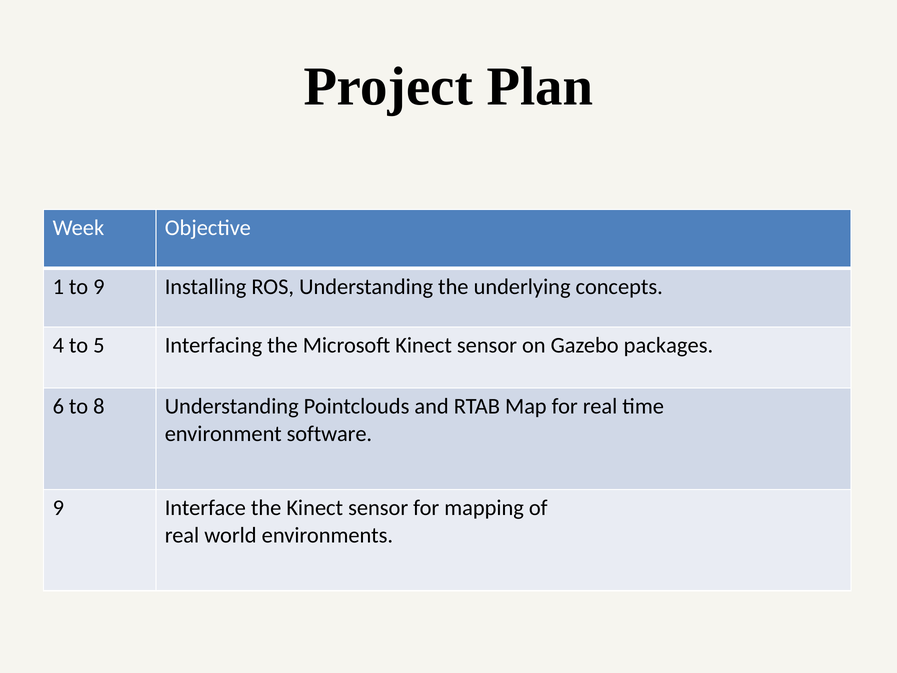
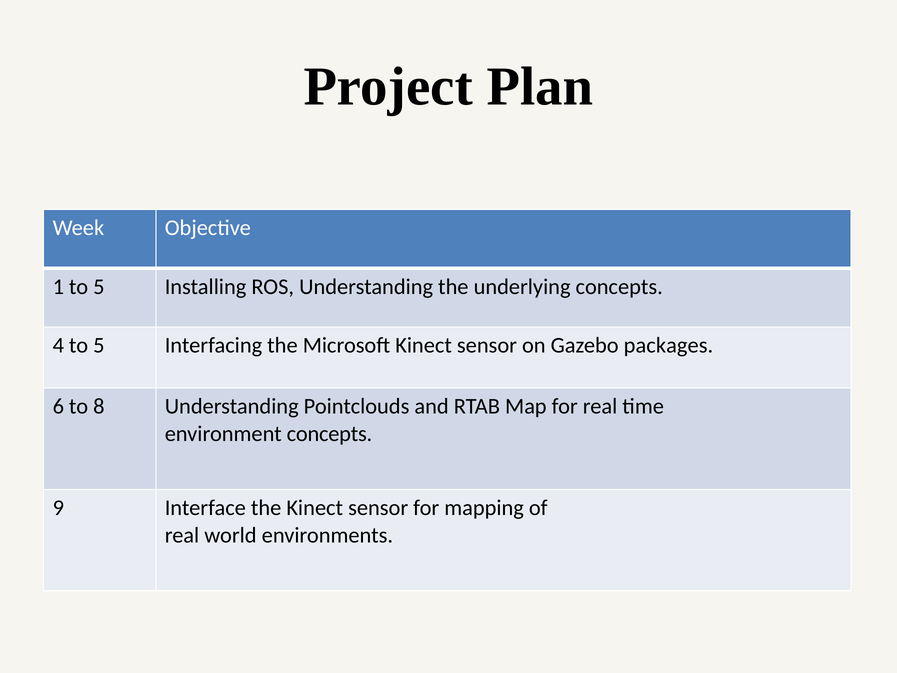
1 to 9: 9 -> 5 (99, 286)
environment software: software -> concepts (329, 434)
